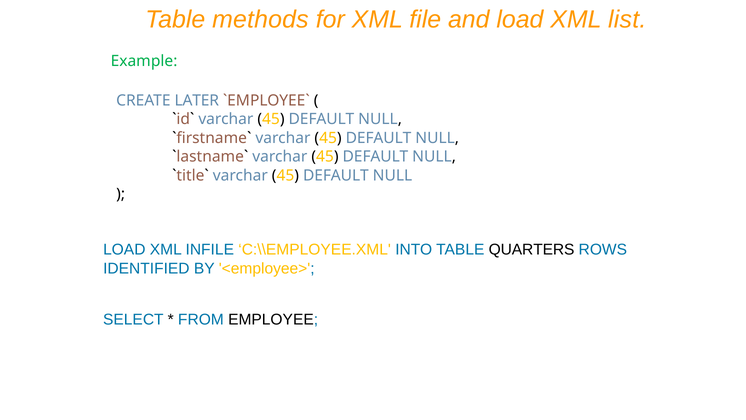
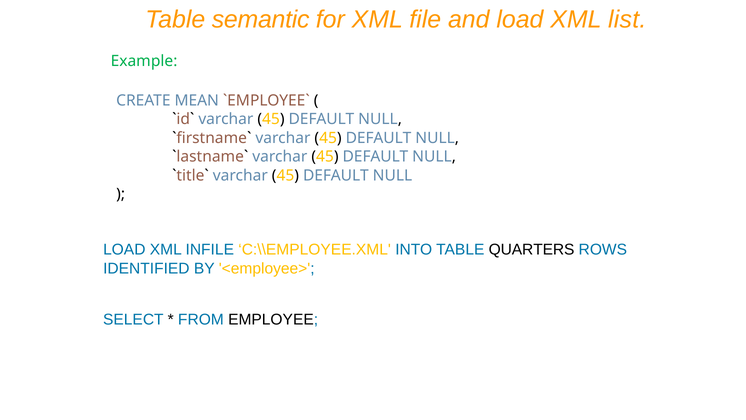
methods: methods -> semantic (261, 19)
LATER: LATER -> MEAN (197, 101)
